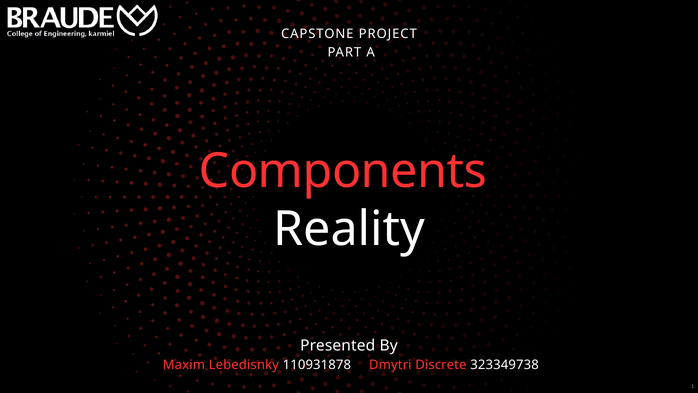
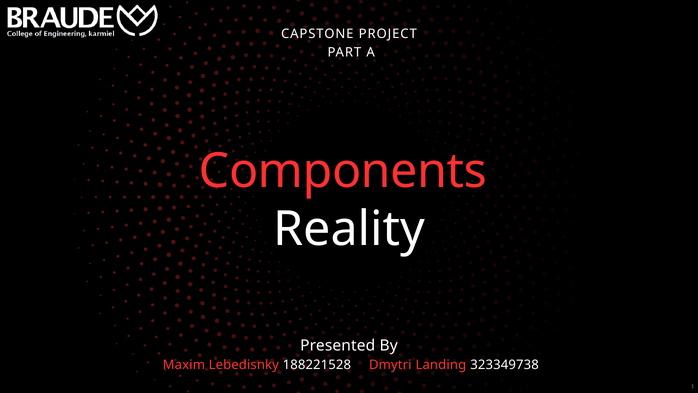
110931878: 110931878 -> 188221528 (317, 365)
Discrete: Discrete -> Landing (441, 365)
